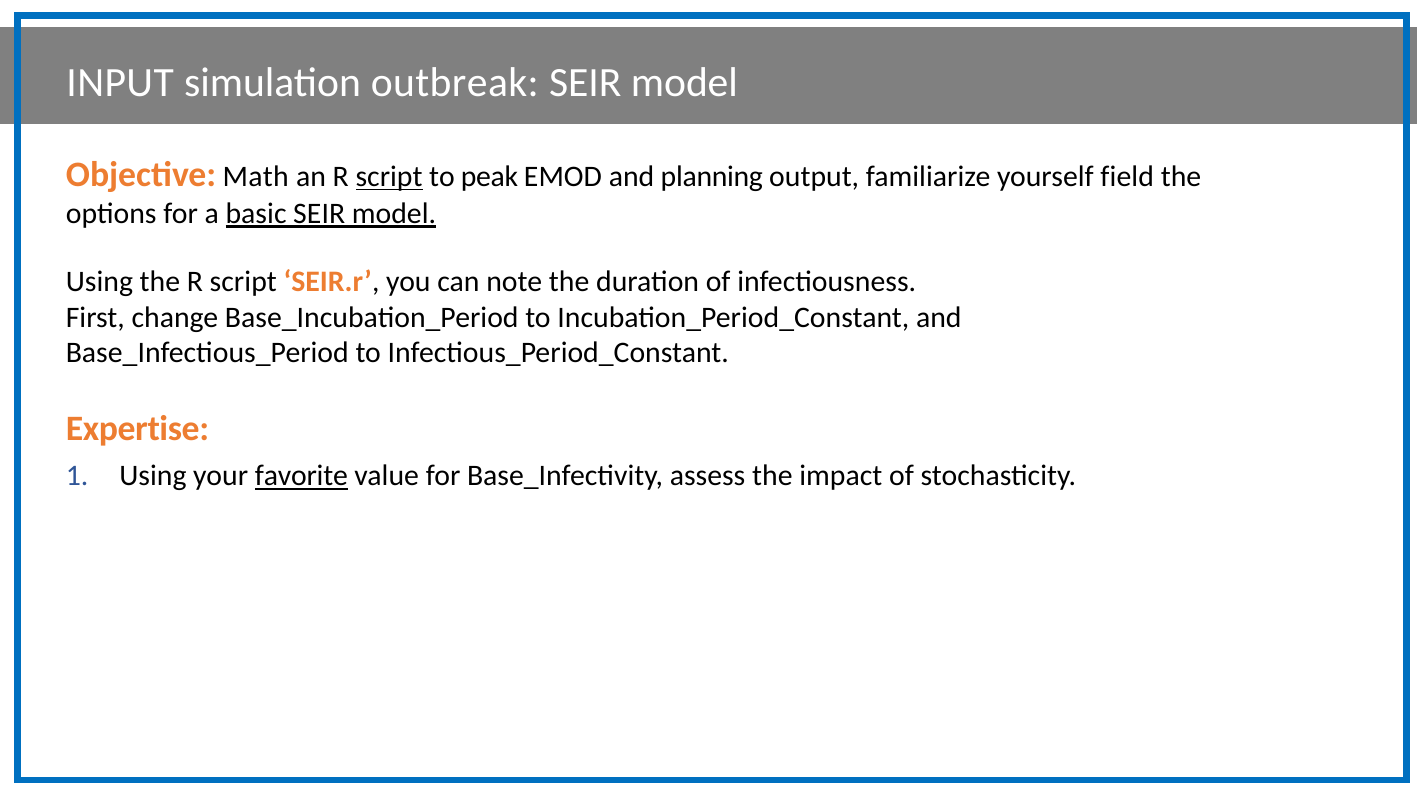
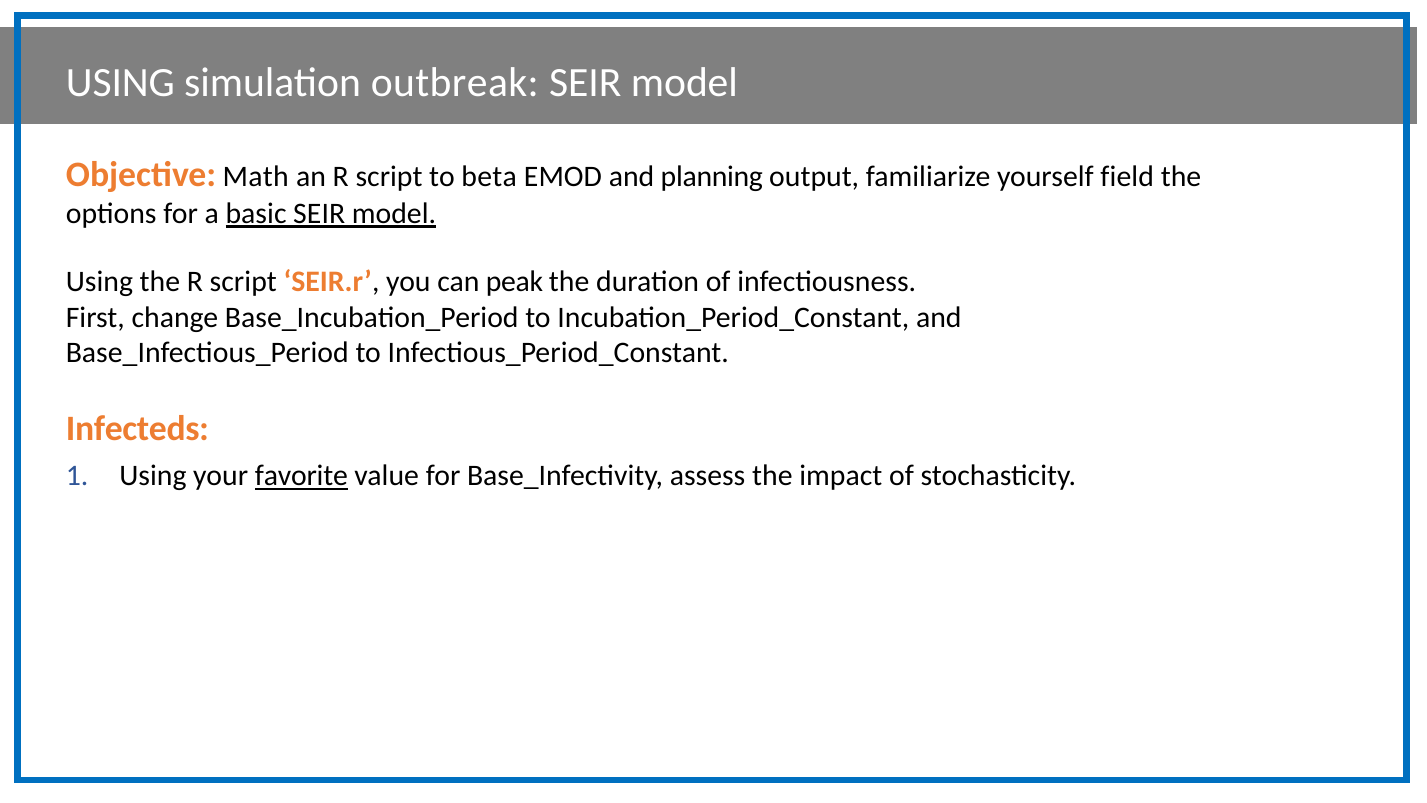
INPUT: INPUT -> USING (120, 83)
script underline: present -> none (389, 177)
peak: peak -> beta (489, 177)
note: note -> peak (514, 281)
Expertise: Expertise -> Infecteds (137, 428)
